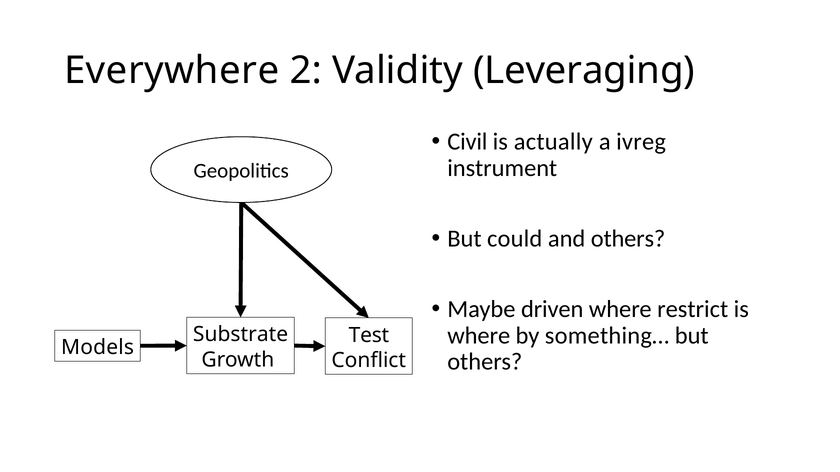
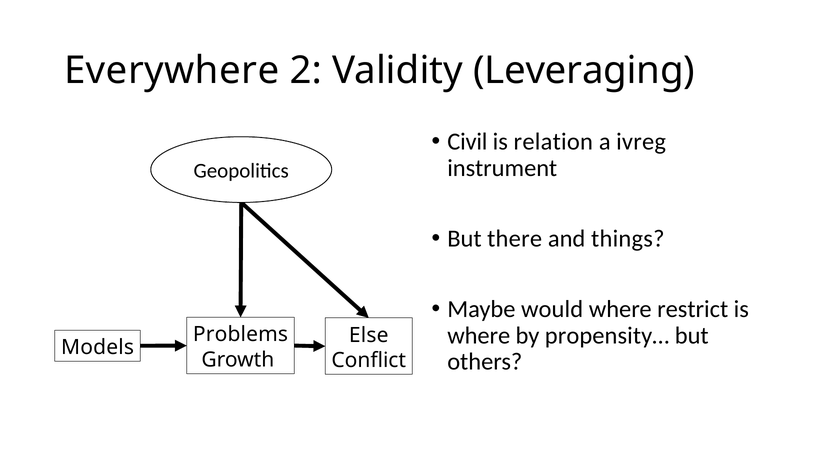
actually: actually -> relation (553, 142)
could: could -> there (515, 239)
and others: others -> things (628, 239)
driven: driven -> would (552, 309)
something…: something… -> propensity… (607, 336)
Substrate: Substrate -> Problems (241, 335)
Test: Test -> Else (369, 335)
